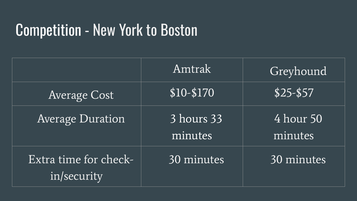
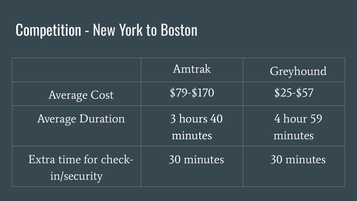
$10-$170: $10-$170 -> $79-$170 (192, 93)
33: 33 -> 40 (217, 119)
50: 50 -> 59 (316, 119)
